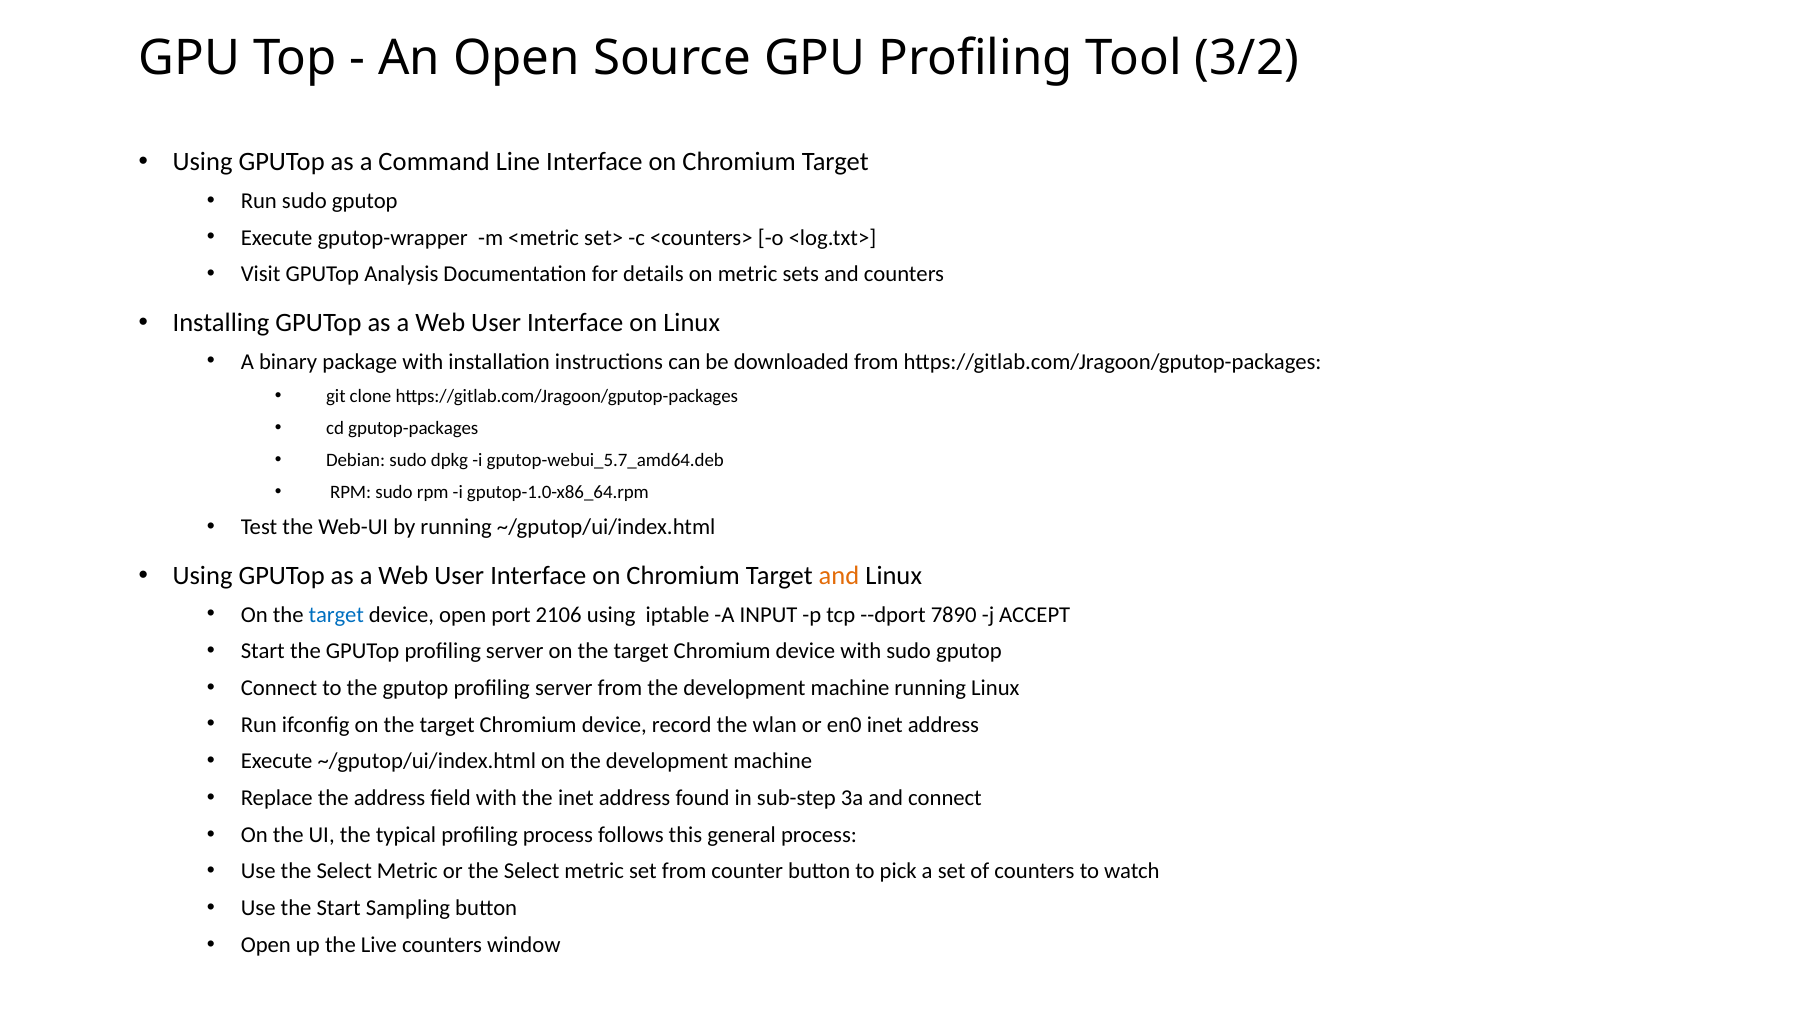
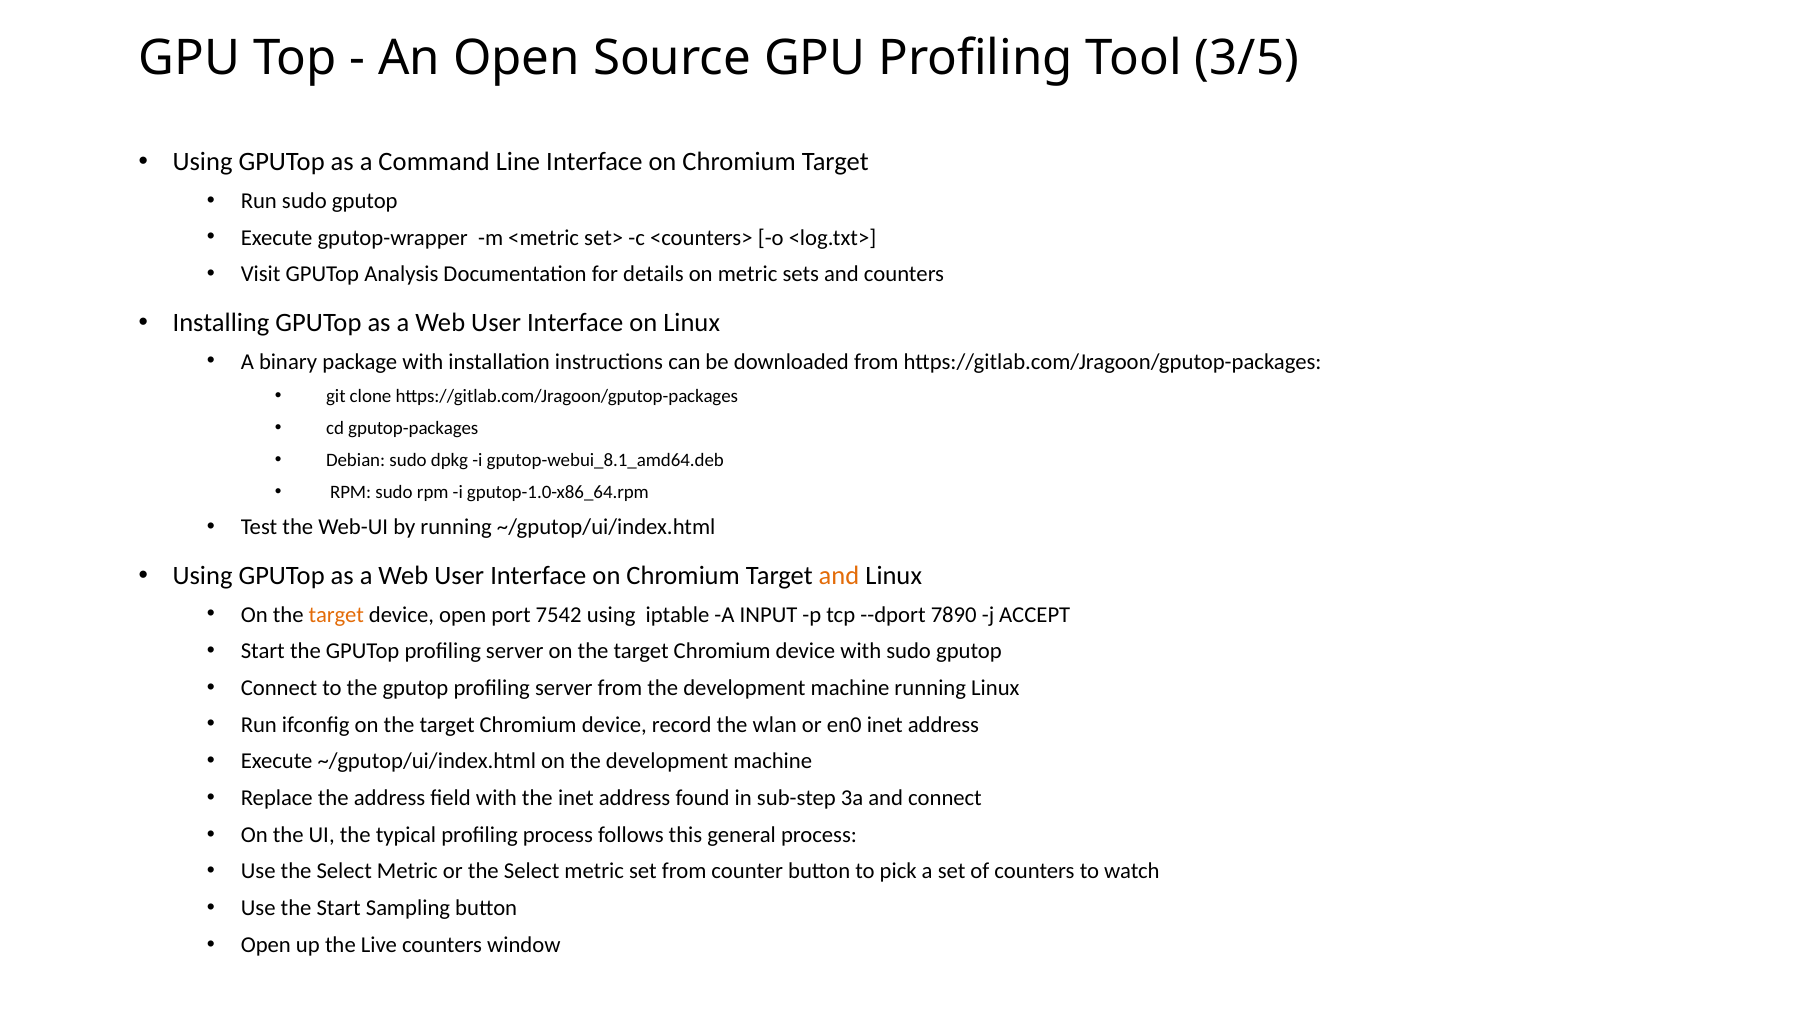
3/2: 3/2 -> 3/5 (1247, 58)
gputop-webui_5.7_amd64.deb: gputop-webui_5.7_amd64.deb -> gputop-webui_8.1_amd64.deb (605, 461)
target colour: blue -> orange (336, 615)
2106: 2106 -> 7542 (559, 615)
